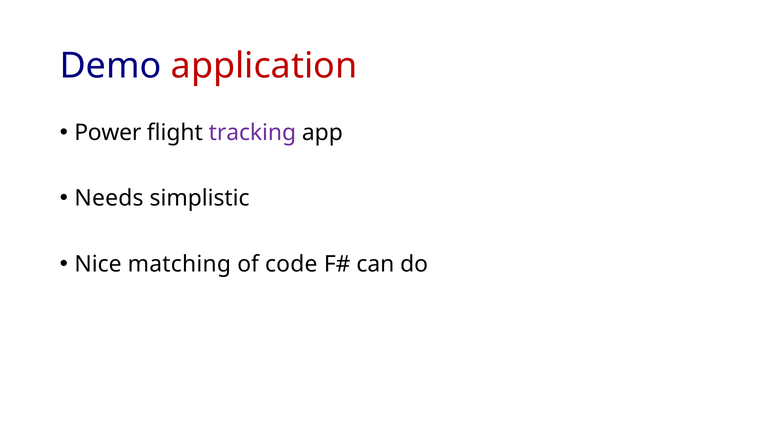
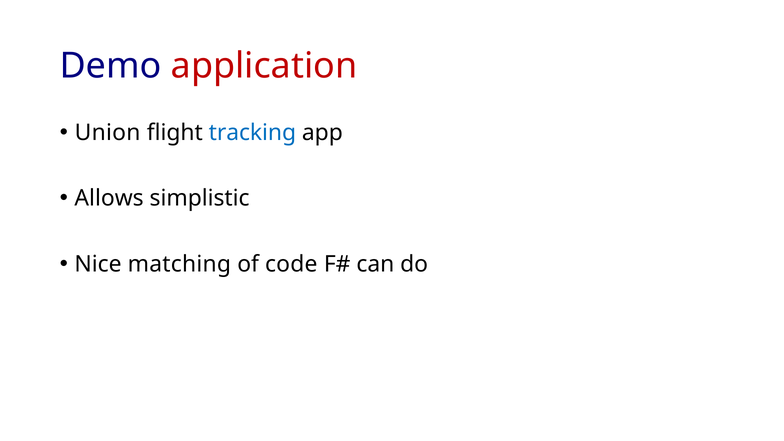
Power: Power -> Union (108, 133)
tracking colour: purple -> blue (252, 133)
Needs: Needs -> Allows (109, 198)
